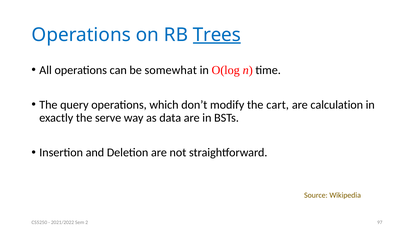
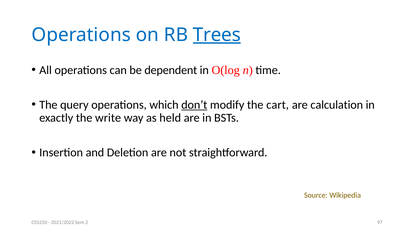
somewhat: somewhat -> dependent (171, 70)
don’t underline: none -> present (194, 105)
serve: serve -> write (108, 118)
data: data -> held (170, 118)
